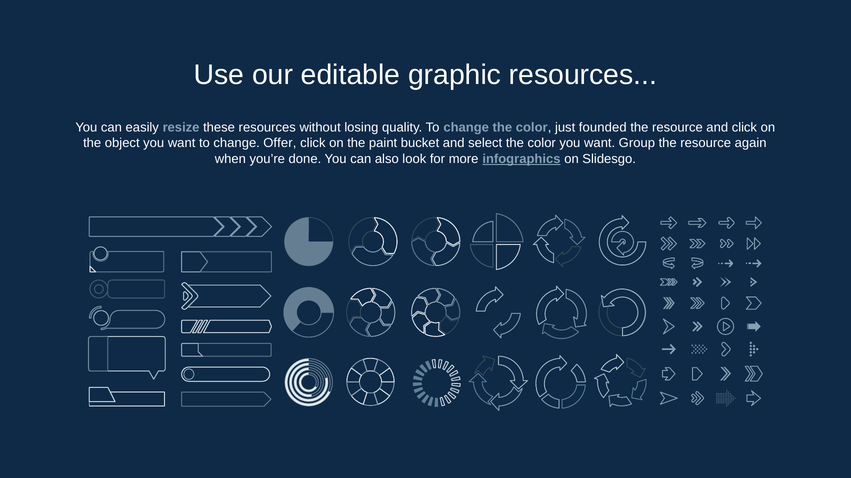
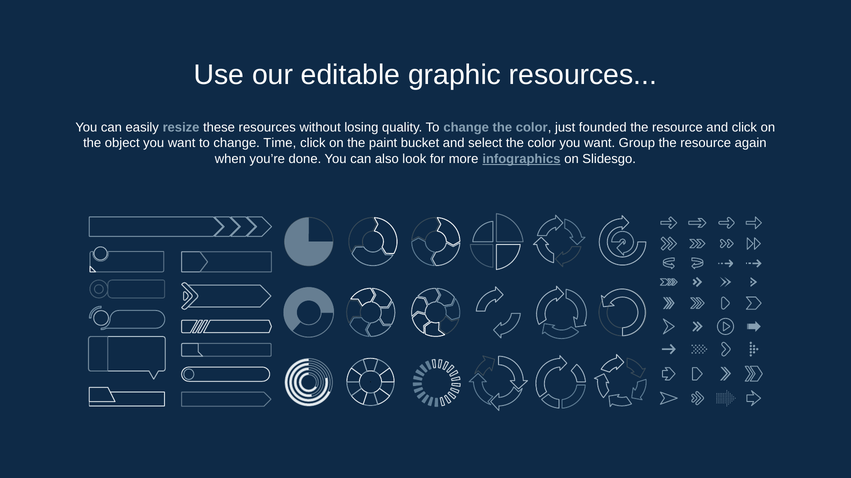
Offer: Offer -> Time (280, 143)
